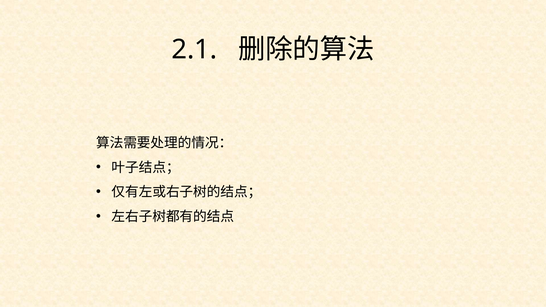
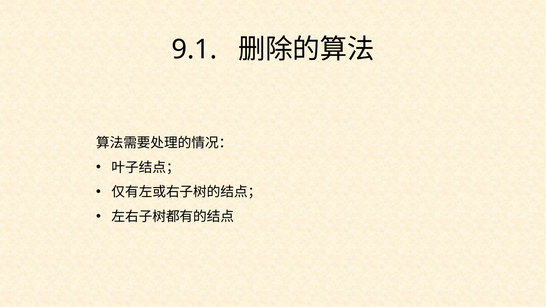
2.1: 2.1 -> 9.1 (194, 50)
